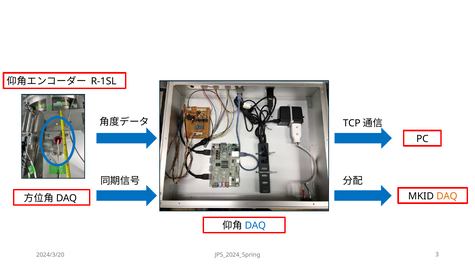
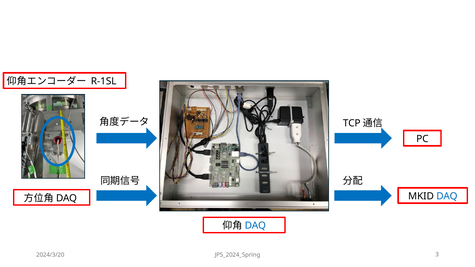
DAQ colour: orange -> blue (447, 196)
